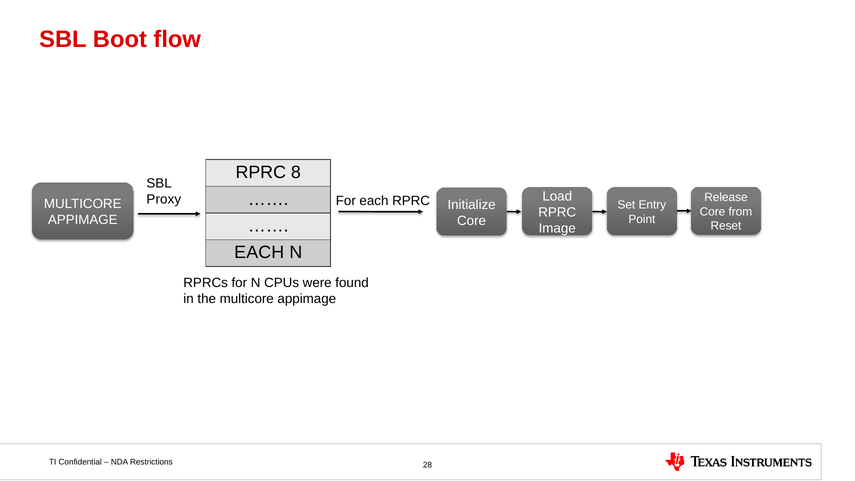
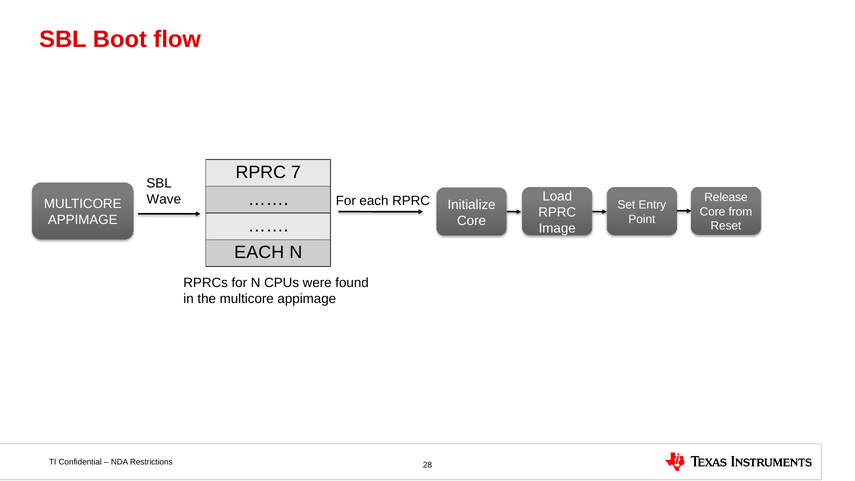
8: 8 -> 7 (296, 172)
Proxy: Proxy -> Wave (164, 199)
